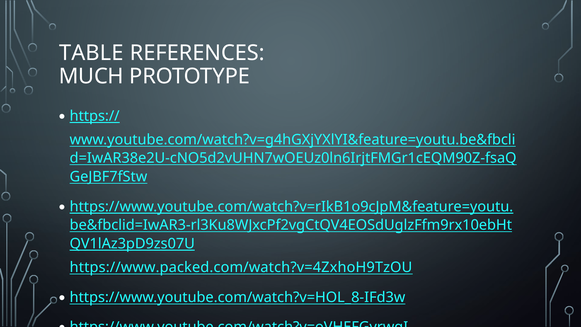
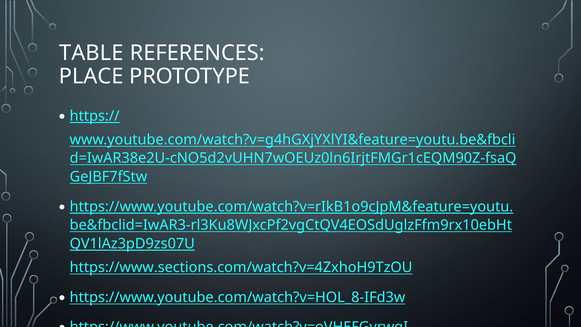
MUCH: MUCH -> PLACE (91, 76)
https://www.packed.com/watch?v=4ZxhoH9TzOU: https://www.packed.com/watch?v=4ZxhoH9TzOU -> https://www.sections.com/watch?v=4ZxhoH9TzOU (241, 267)
